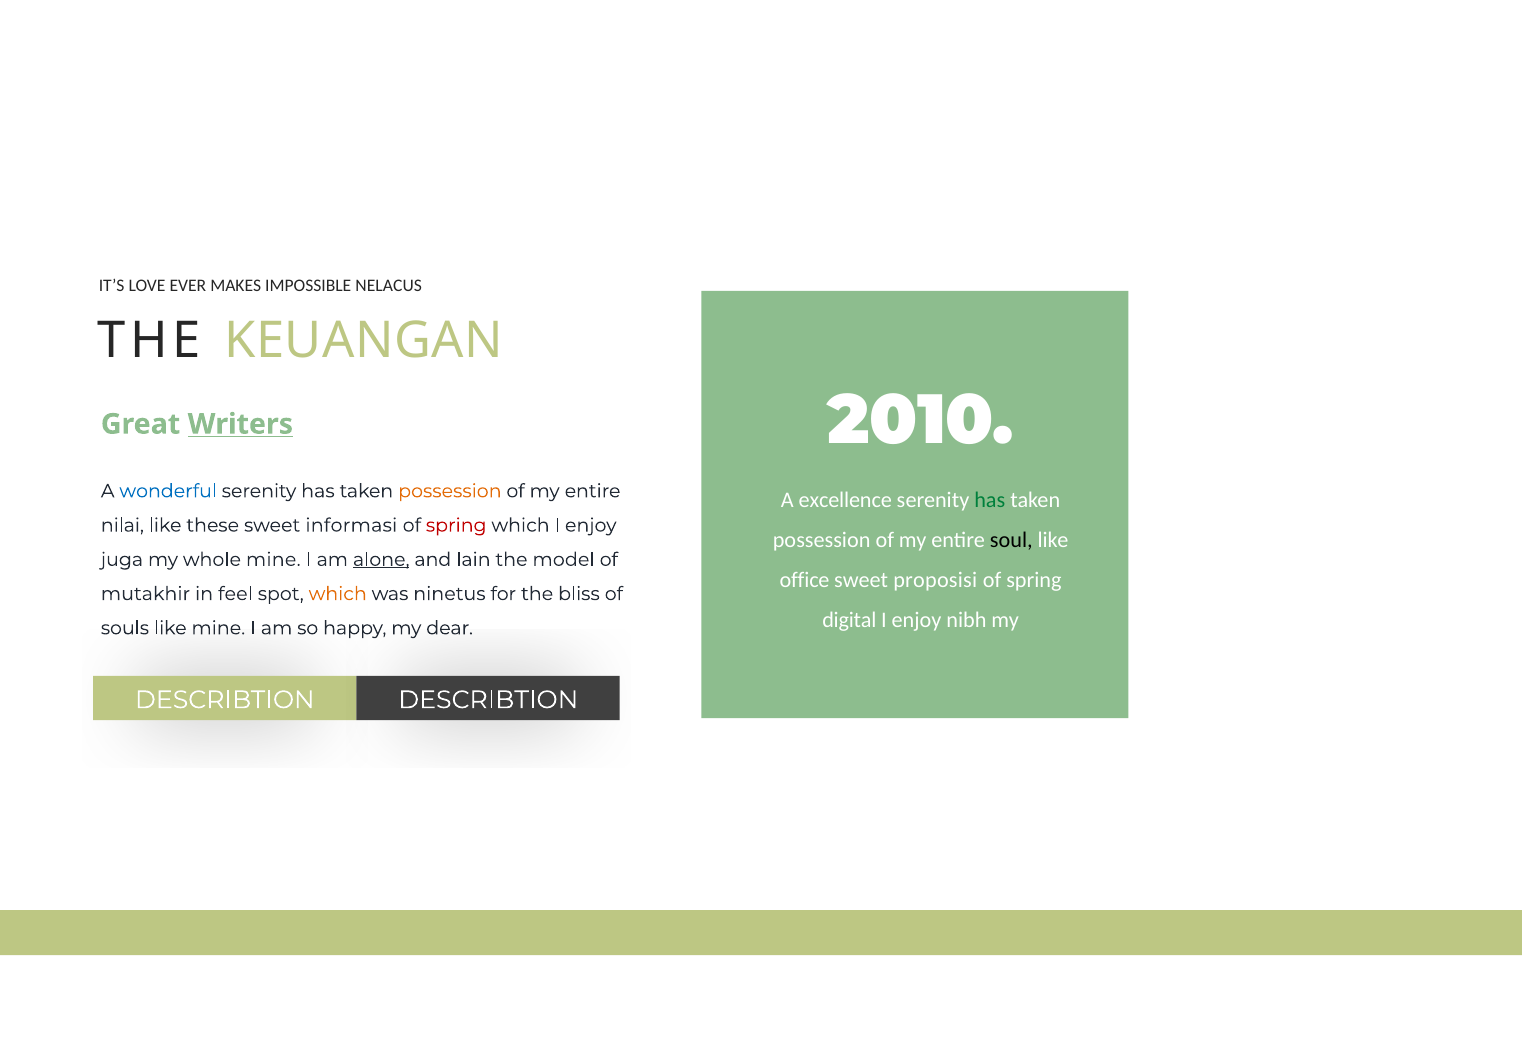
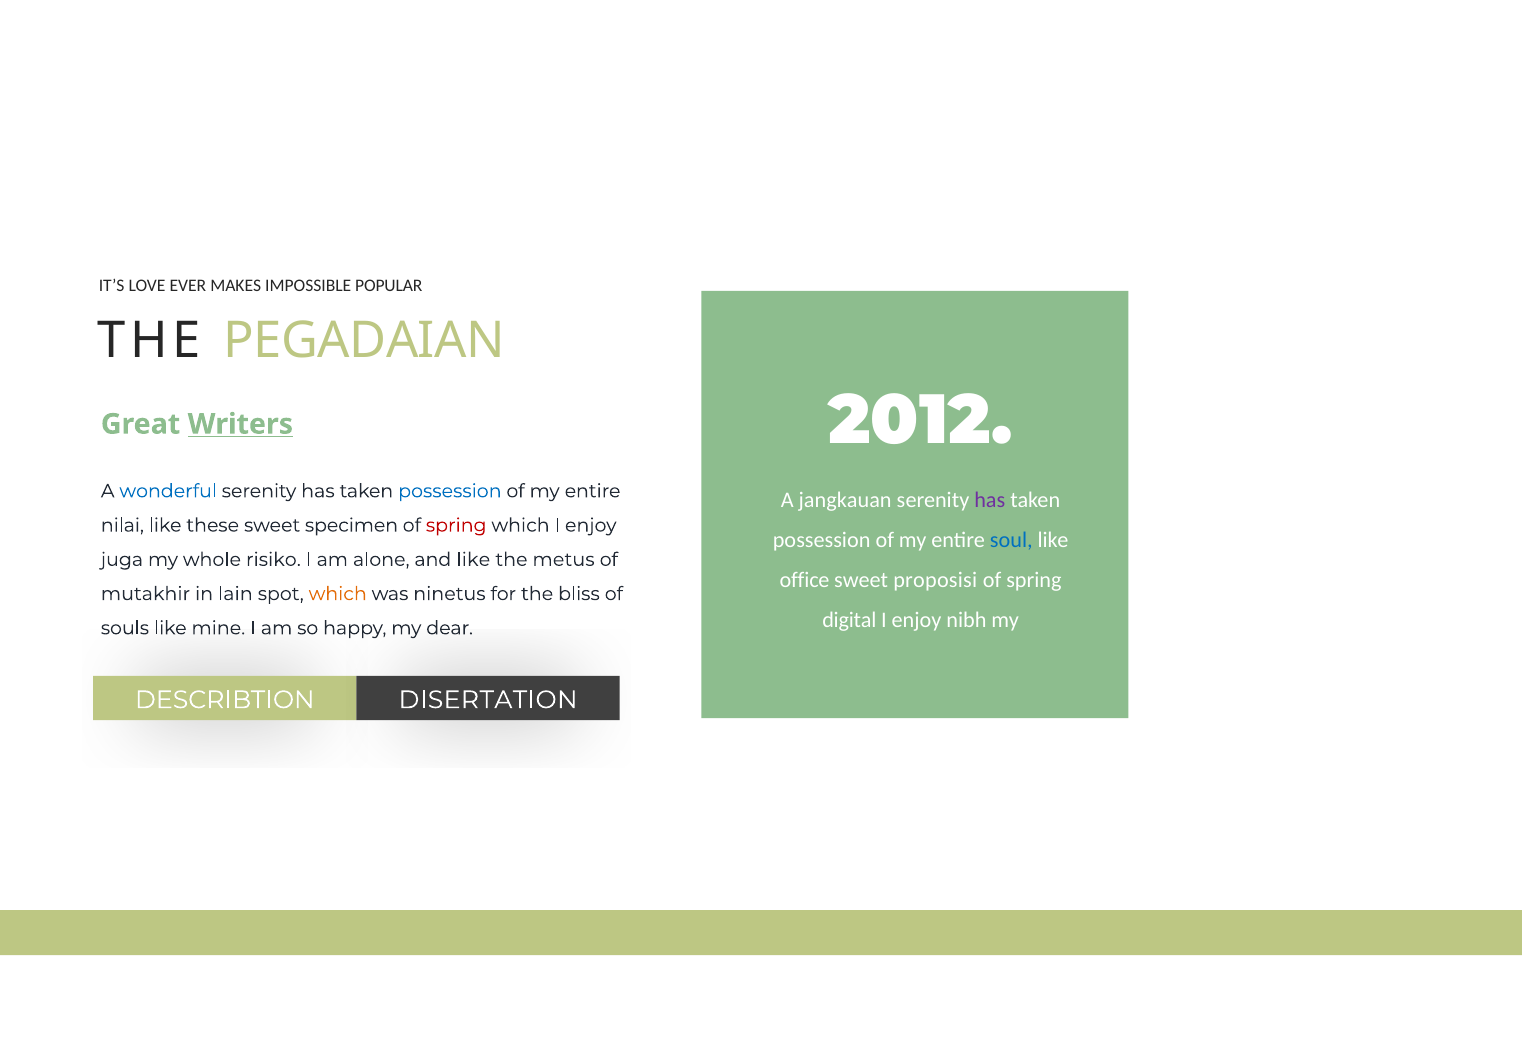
NELACUS: NELACUS -> POPULAR (389, 286)
KEUANGAN: KEUANGAN -> PEGADAIAN (364, 341)
2010: 2010 -> 2012 (920, 420)
possession colour: orange -> blue (450, 491)
excellence: excellence -> jangkauan (845, 500)
has colour: green -> purple (990, 500)
informasi: informasi -> specimen (352, 525)
soul colour: black -> blue (1011, 540)
whole mine: mine -> risiko (273, 559)
alone underline: present -> none (381, 559)
and lain: lain -> like (473, 559)
model: model -> metus (564, 559)
feel: feel -> lain (235, 594)
DESCRIBTION DESCRIBTION: DESCRIBTION -> DISERTATION (488, 700)
